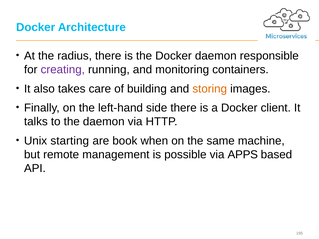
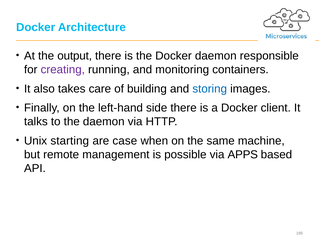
radius: radius -> output (75, 56)
storing colour: orange -> blue (210, 89)
book: book -> case (125, 141)
